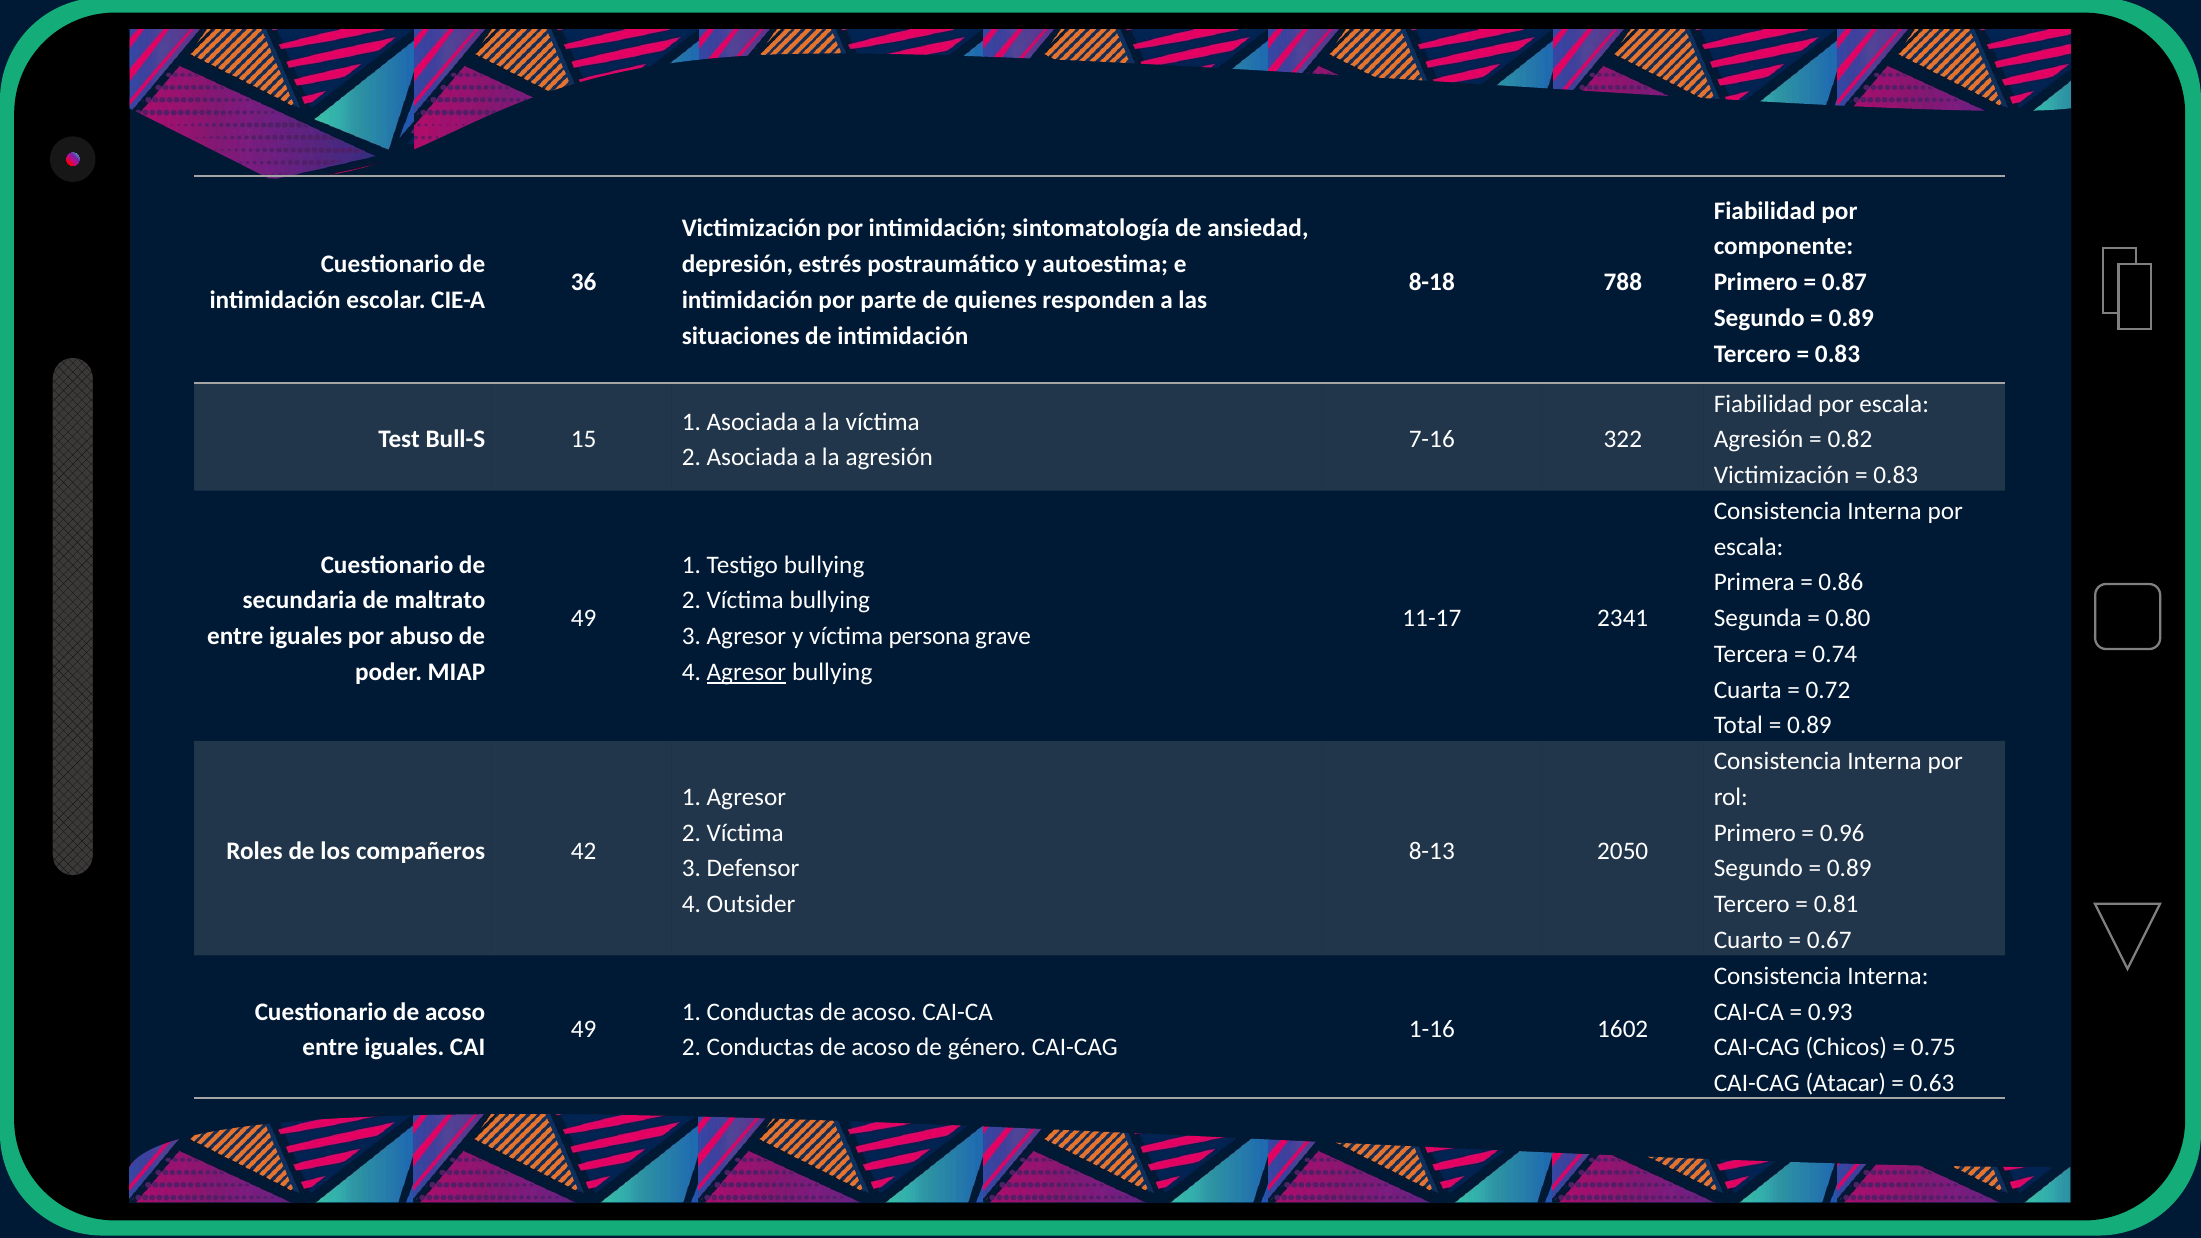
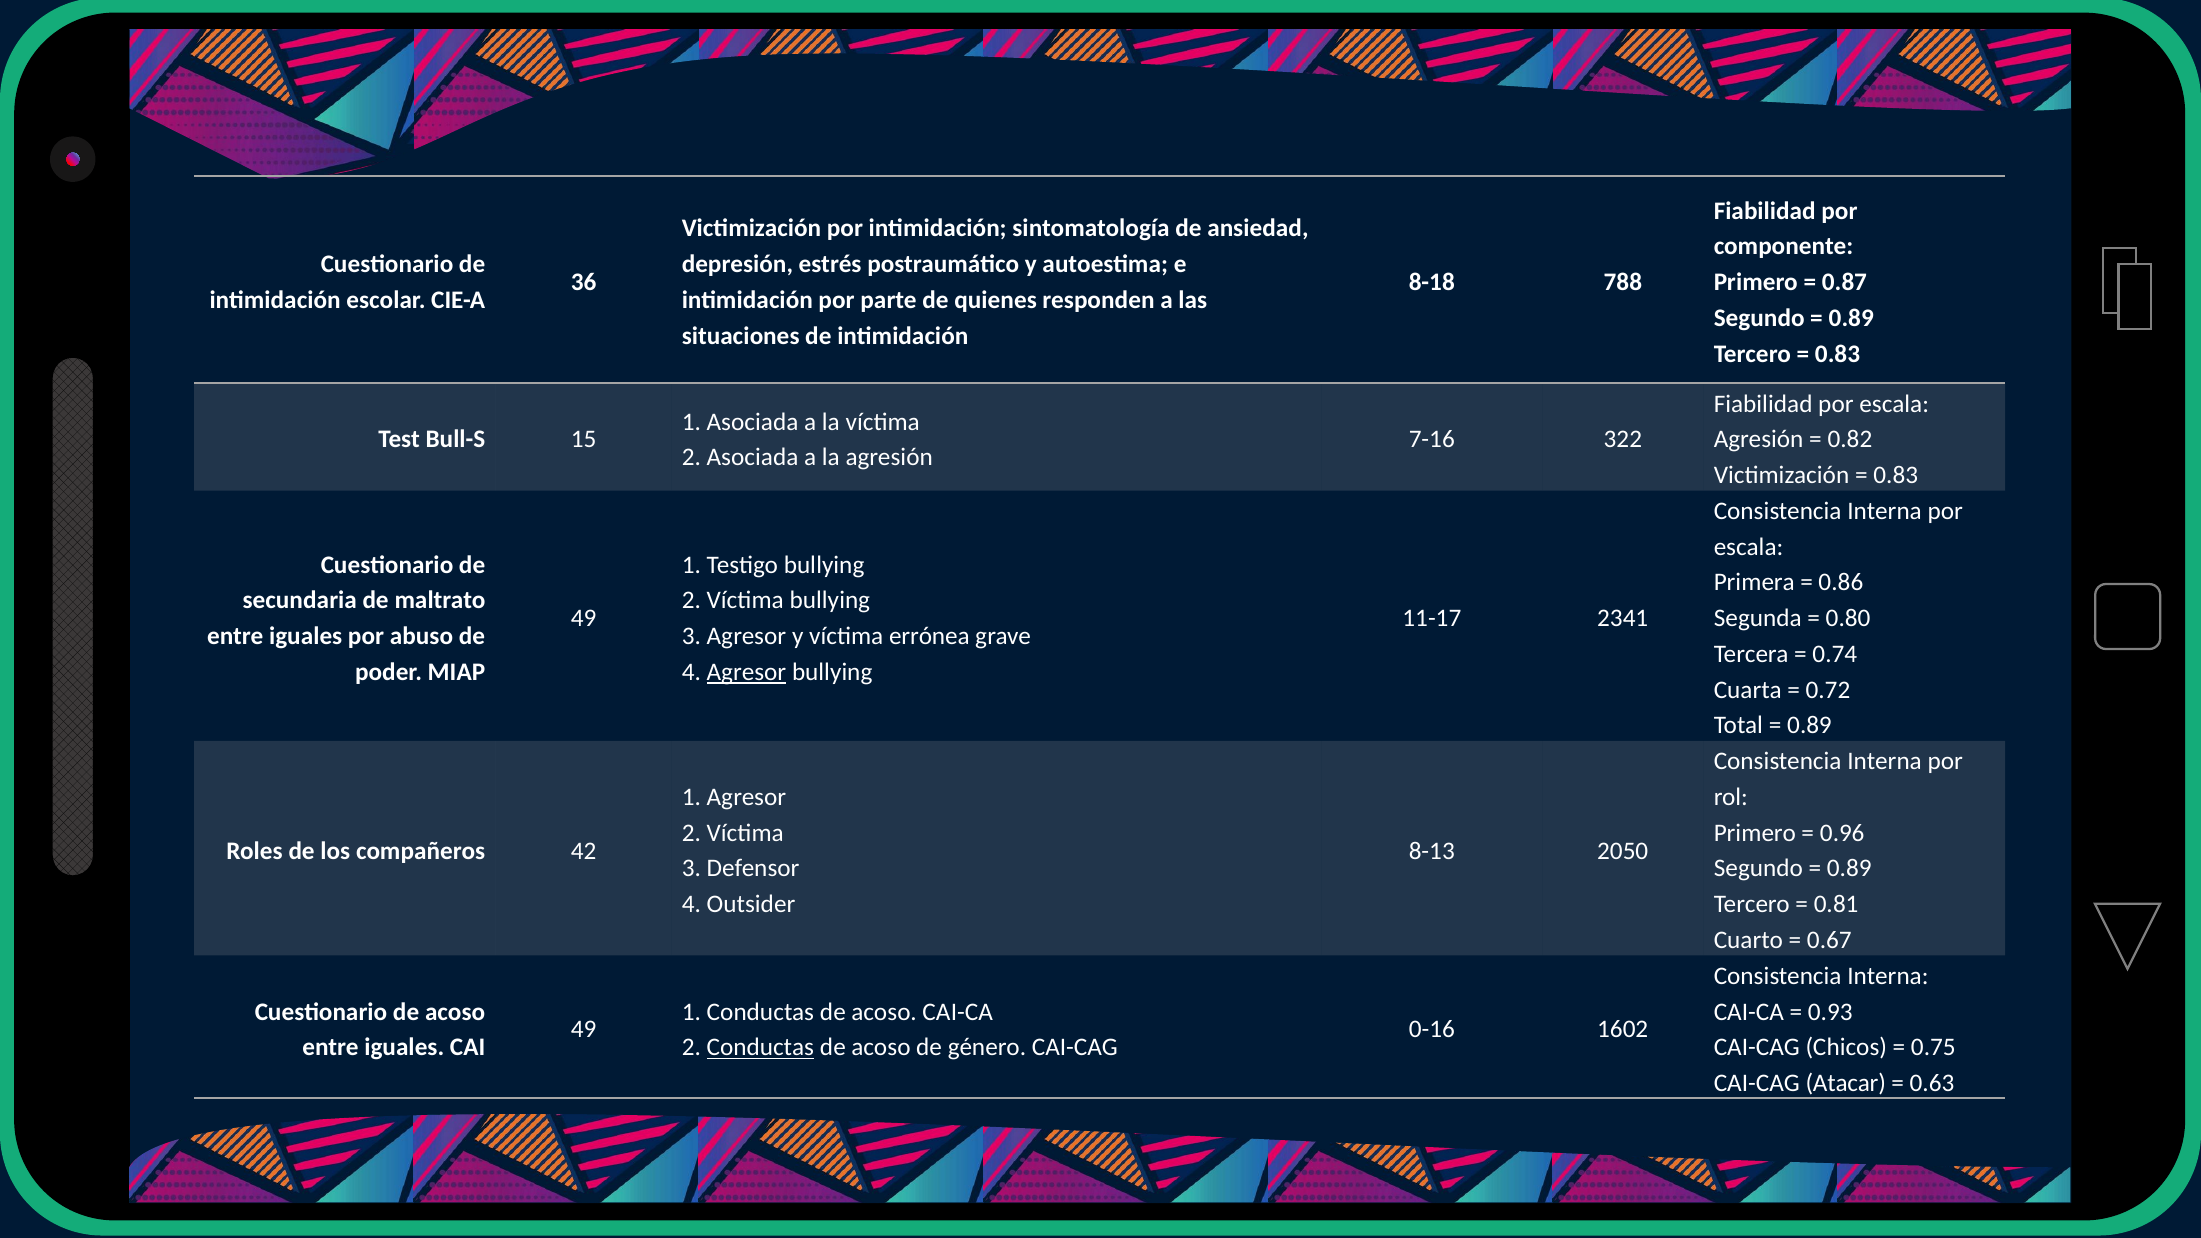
persona: persona -> errónea (929, 636)
1-16: 1-16 -> 0-16 (1432, 1030)
Conductas underline: none -> present (760, 1047)
